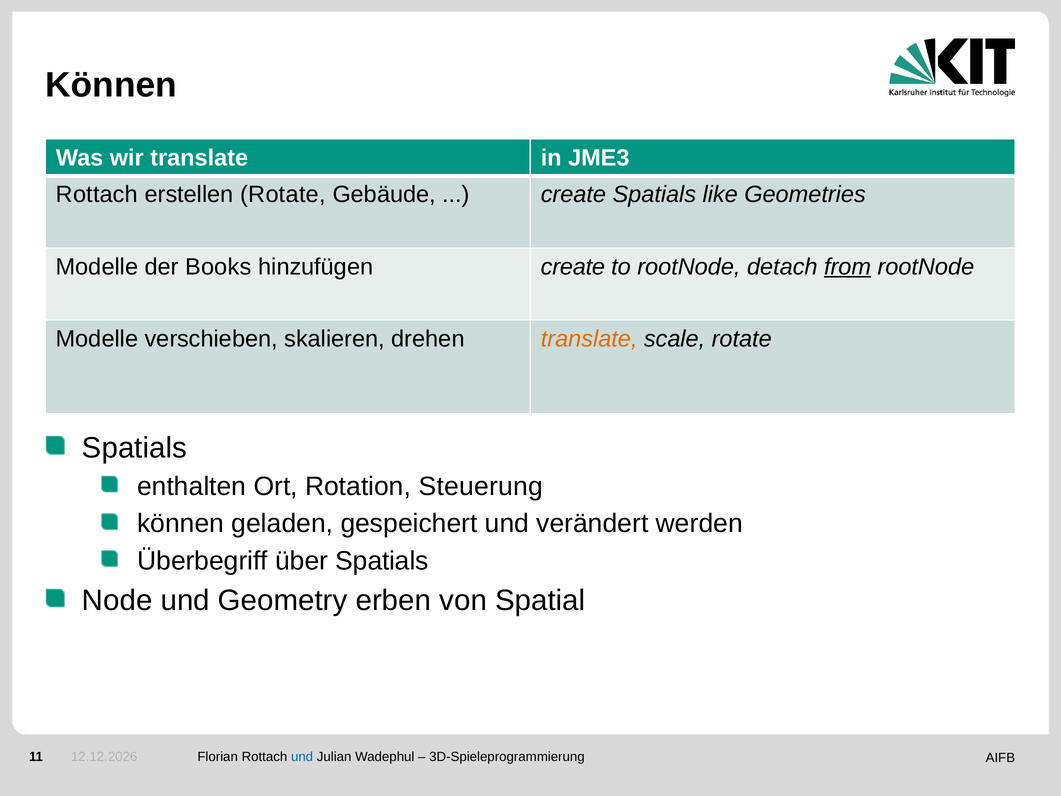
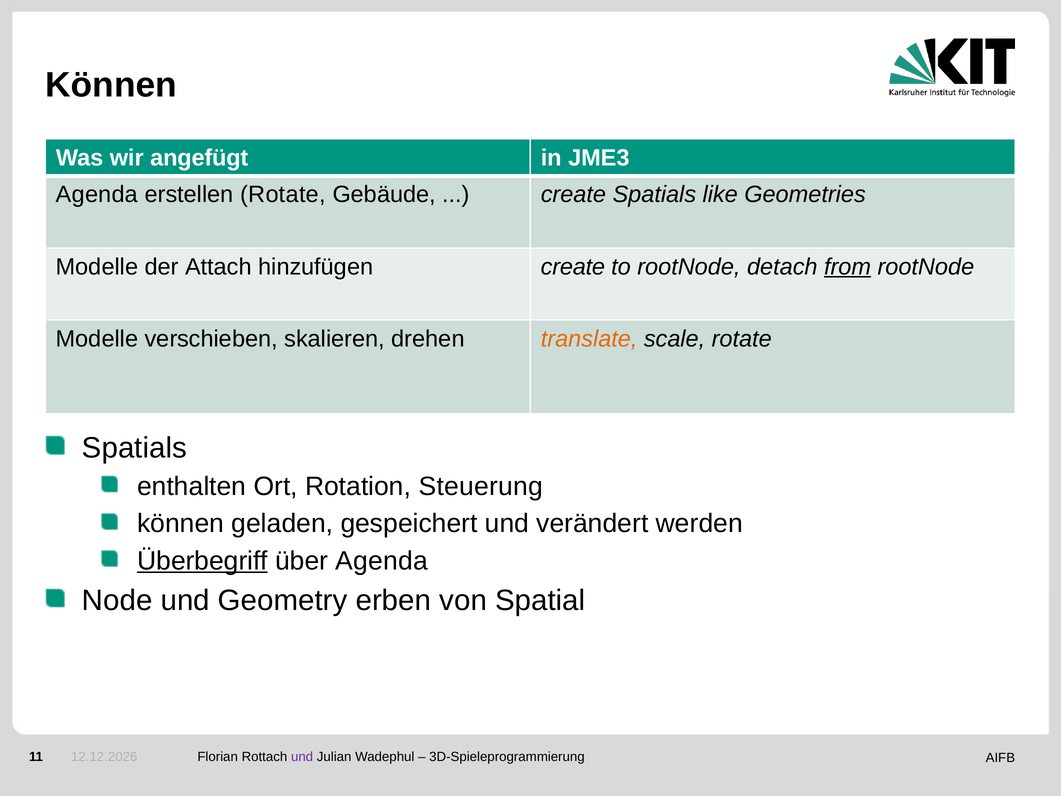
wir translate: translate -> angefügt (199, 158)
Rottach: Rottach -> Agenda (97, 195)
Books: Books -> Attach (218, 267)
Überbegriff underline: none -> present (203, 561)
über Spatials: Spatials -> Agenda (382, 561)
und colour: blue -> purple (302, 757)
